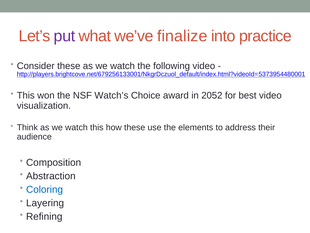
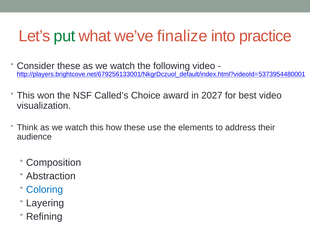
put colour: purple -> green (64, 36)
Watch’s: Watch’s -> Called’s (111, 95)
2052: 2052 -> 2027 (212, 95)
